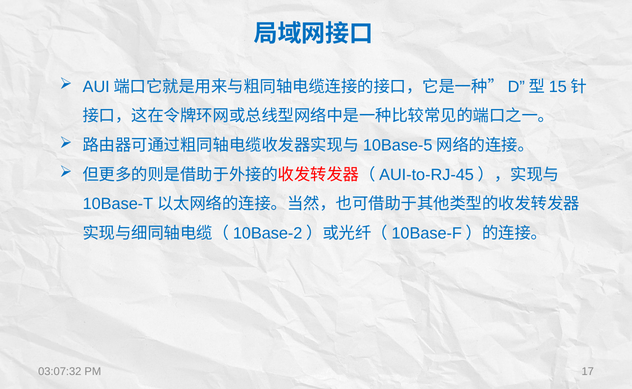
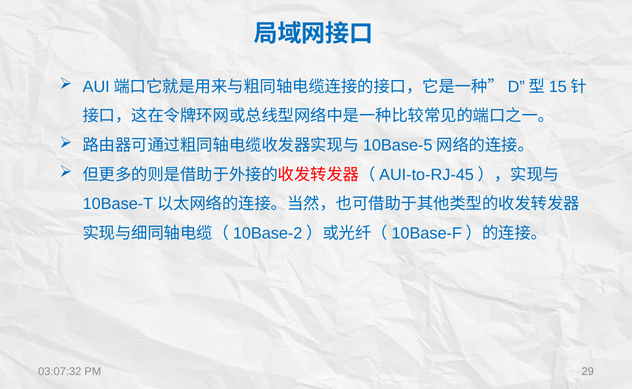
17: 17 -> 29 (588, 372)
